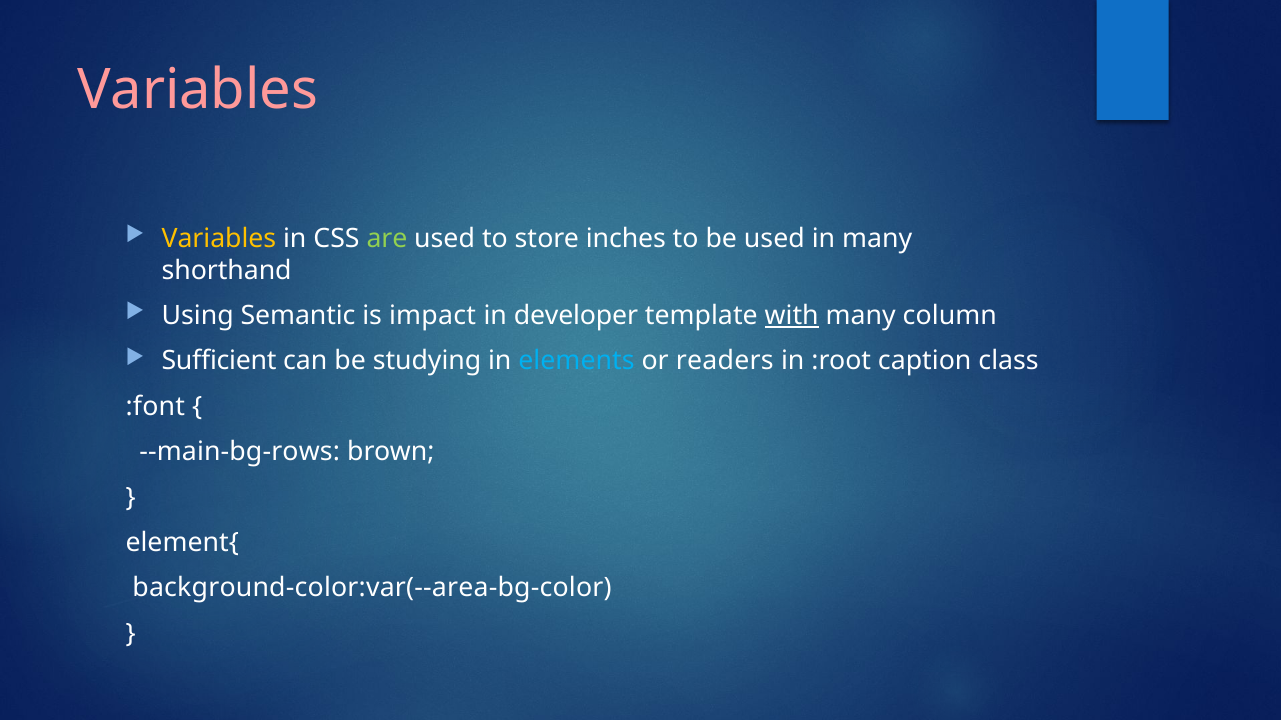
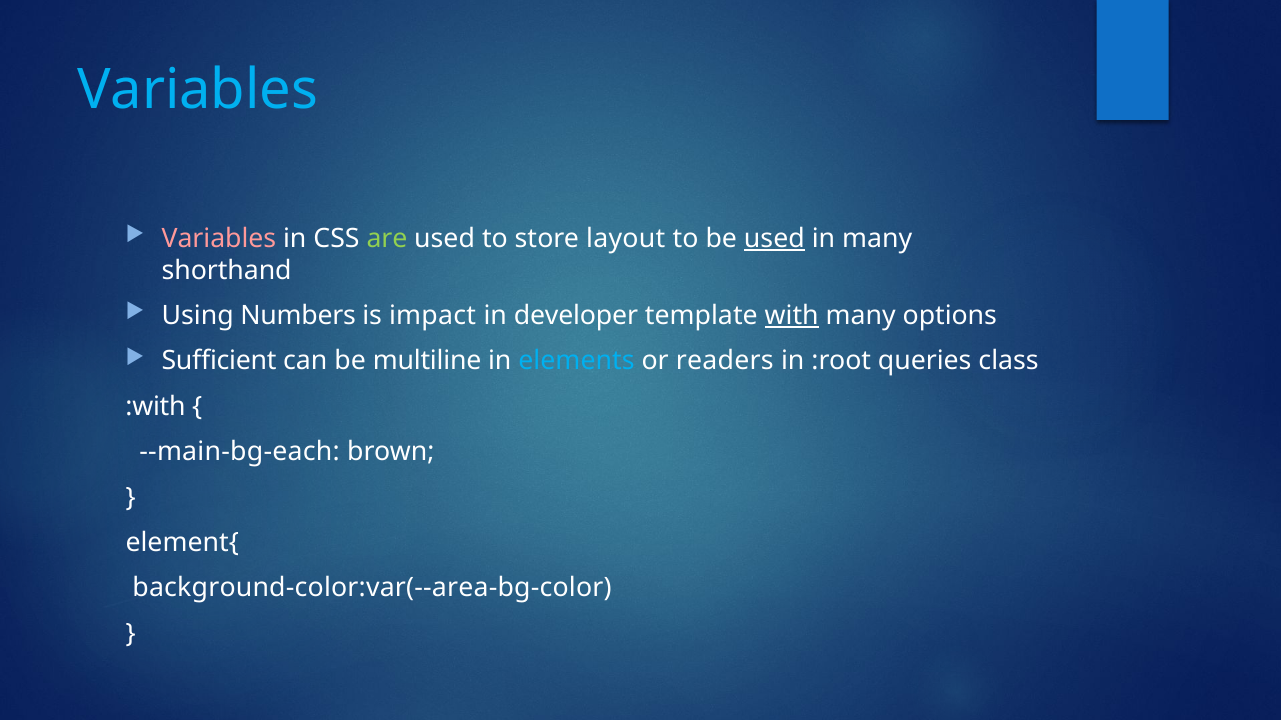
Variables colour: pink -> light blue (198, 90)
Variables colour: yellow -> pink (219, 238)
inches: inches -> layout (626, 238)
used underline: none -> present (774, 238)
Semantic: Semantic -> Numbers (298, 316)
column: column -> options (950, 316)
studying: studying -> multiline (427, 361)
caption: caption -> queries (925, 361)
:font: :font -> :with (155, 407)
--main-bg-rows: --main-bg-rows -> --main-bg-each (240, 452)
